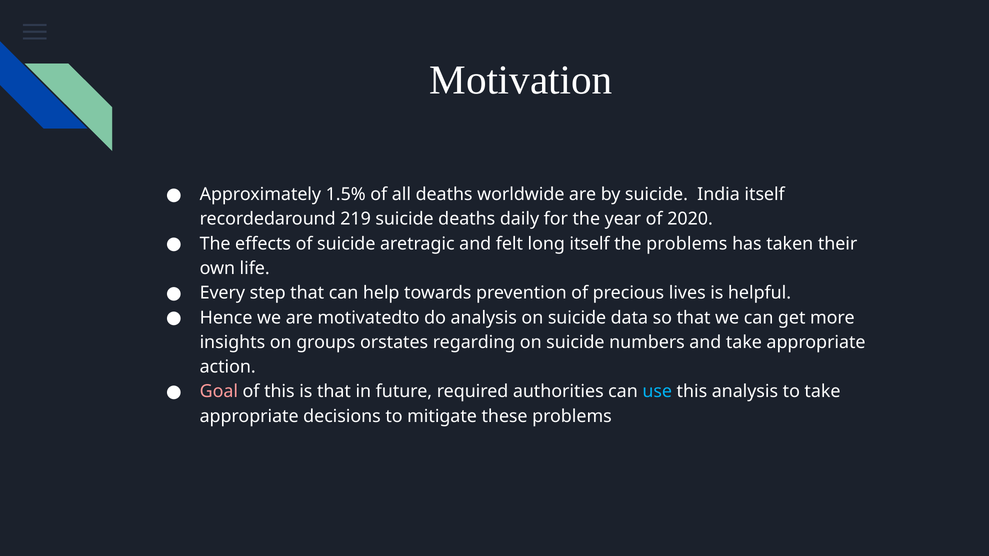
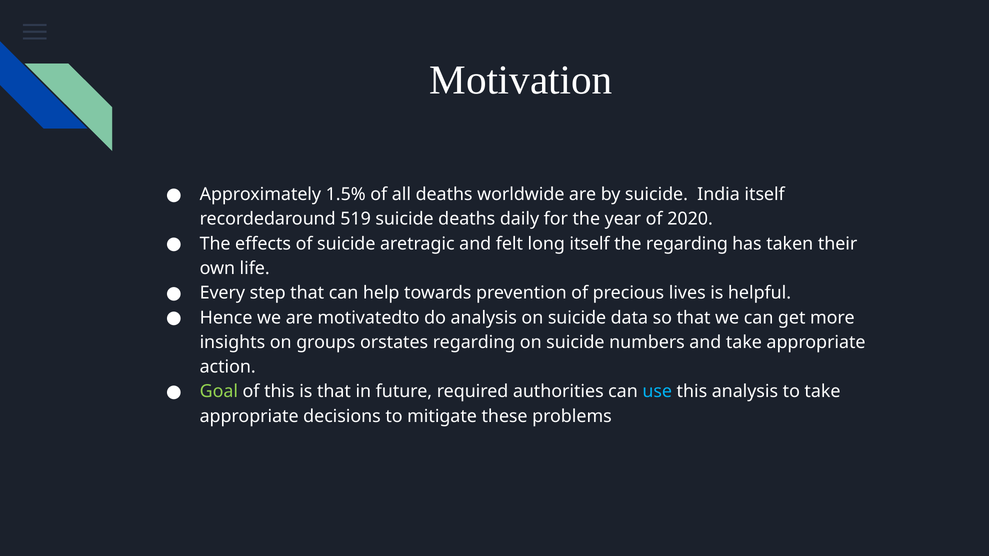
219: 219 -> 519 (356, 219)
the problems: problems -> regarding (687, 244)
Goal colour: pink -> light green (219, 392)
